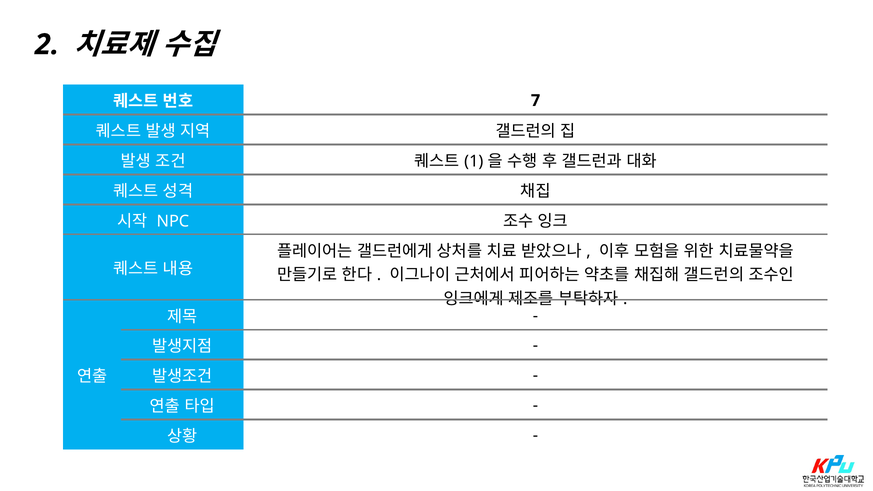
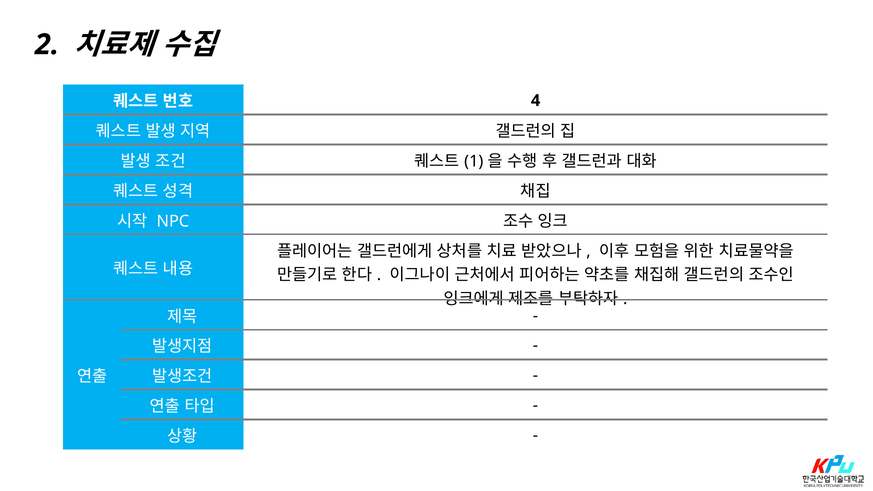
7: 7 -> 4 (536, 101)
